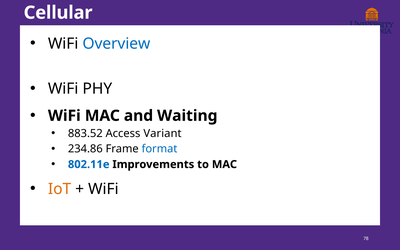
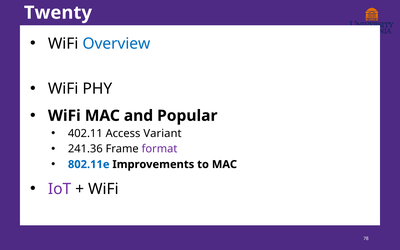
Cellular: Cellular -> Twenty (58, 13)
Waiting: Waiting -> Popular (187, 116)
883.52: 883.52 -> 402.11 (85, 134)
234.86: 234.86 -> 241.36 (85, 149)
format colour: blue -> purple (160, 149)
IoT colour: orange -> purple (60, 189)
